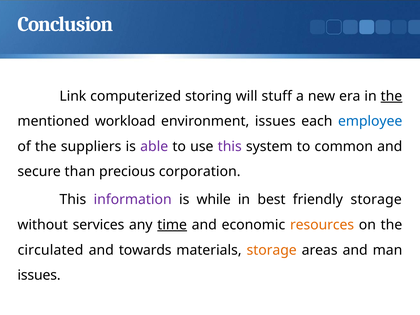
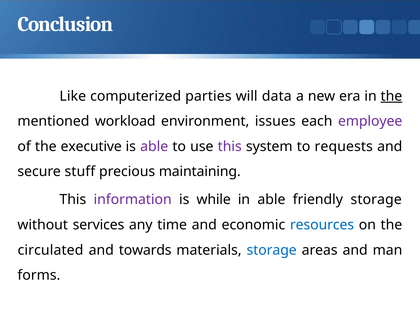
Link: Link -> Like (73, 96)
storing: storing -> parties (208, 96)
stuff: stuff -> data (277, 96)
employee colour: blue -> purple (370, 121)
suppliers: suppliers -> executive (91, 146)
common: common -> requests (344, 146)
than: than -> stuff (80, 172)
corporation: corporation -> maintaining (200, 172)
in best: best -> able (271, 200)
time underline: present -> none (172, 225)
resources colour: orange -> blue (322, 225)
storage colour: orange -> blue (272, 250)
issues: issues -> forms (39, 275)
